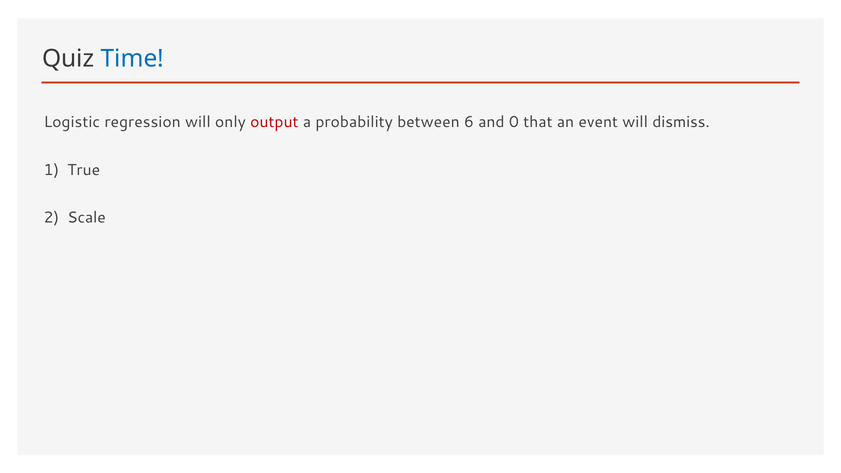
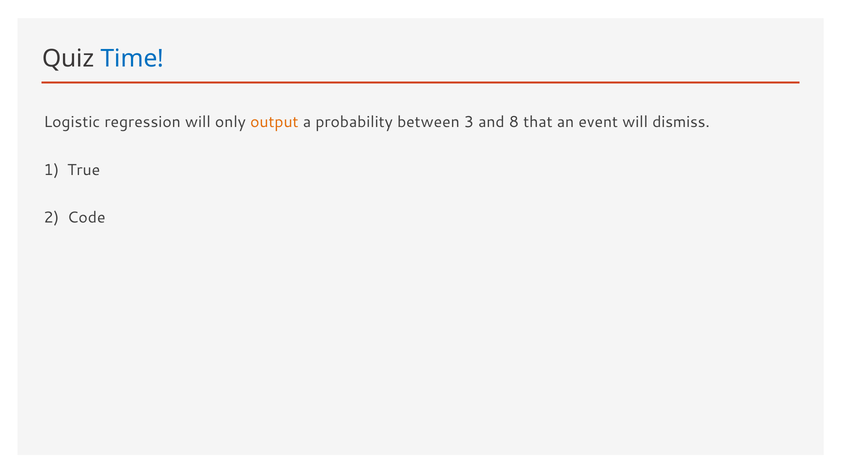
output colour: red -> orange (274, 122)
6: 6 -> 3 (469, 122)
0: 0 -> 8 (514, 122)
Scale: Scale -> Code (86, 218)
